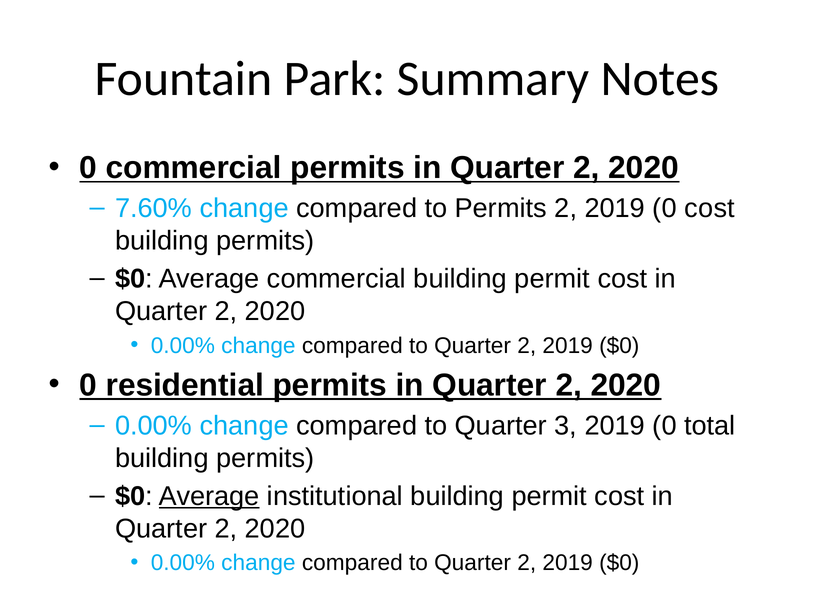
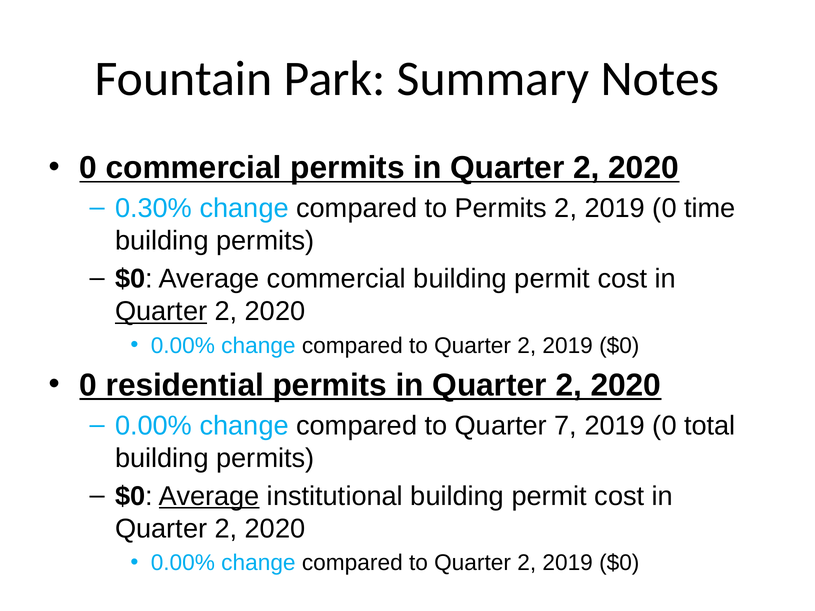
7.60%: 7.60% -> 0.30% (154, 208)
0 cost: cost -> time (710, 208)
Quarter underline: none -> present (161, 312)
3: 3 -> 7 (566, 426)
